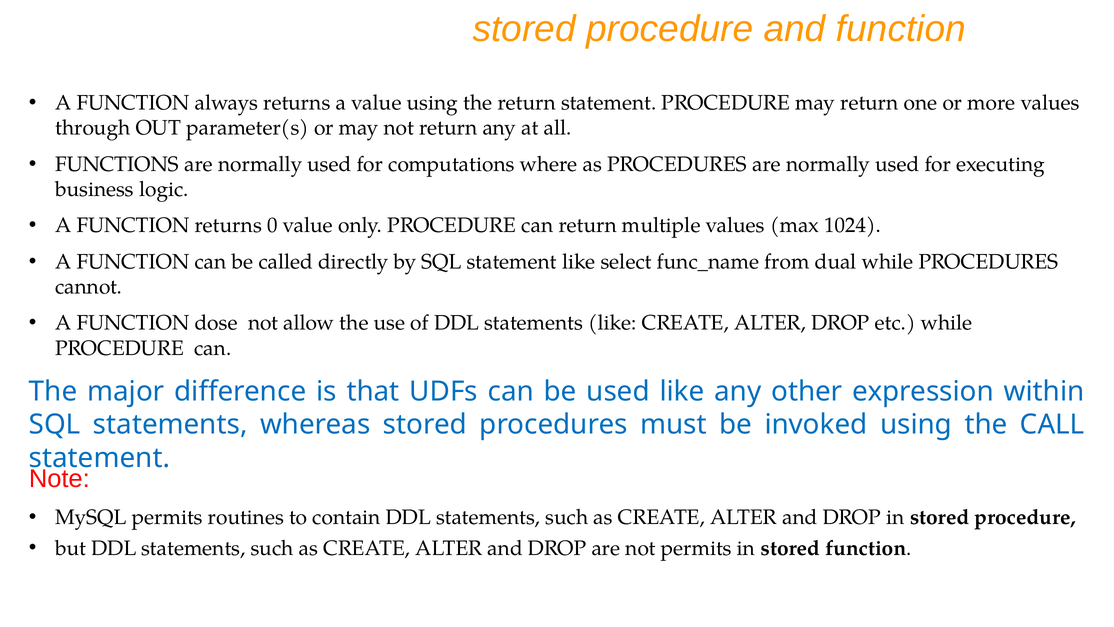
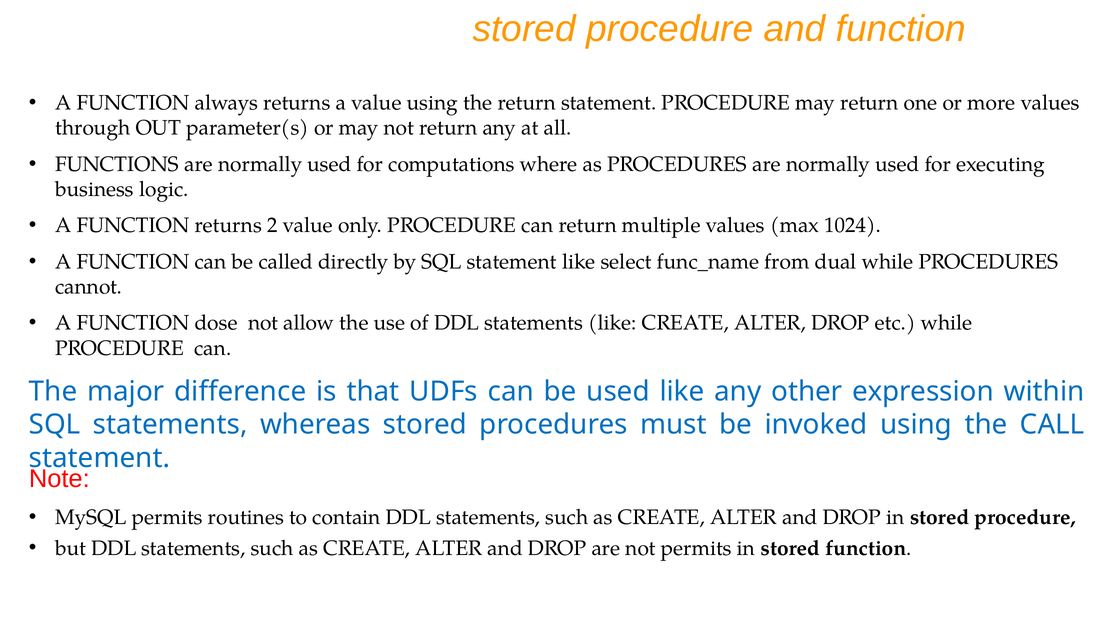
0: 0 -> 2 (272, 225)
